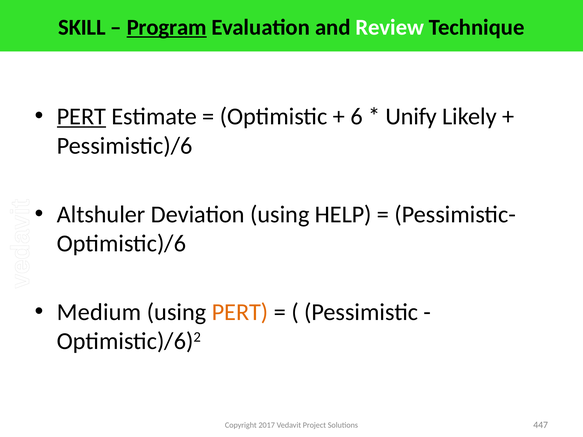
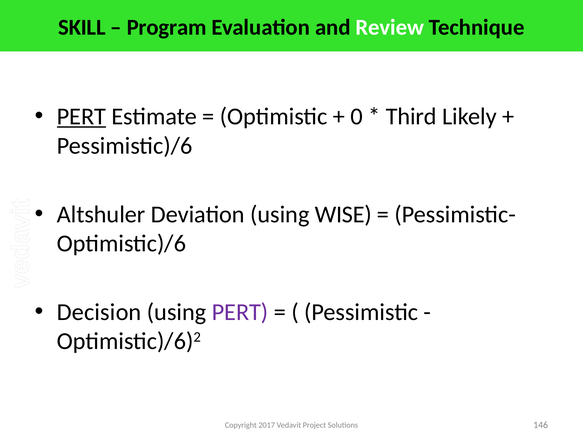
Program underline: present -> none (167, 27)
6: 6 -> 0 (357, 117)
Unify: Unify -> Third (411, 117)
HELP: HELP -> WISE (343, 215)
Medium: Medium -> Decision (99, 312)
PERT colour: orange -> purple (240, 312)
447: 447 -> 146 (541, 425)
